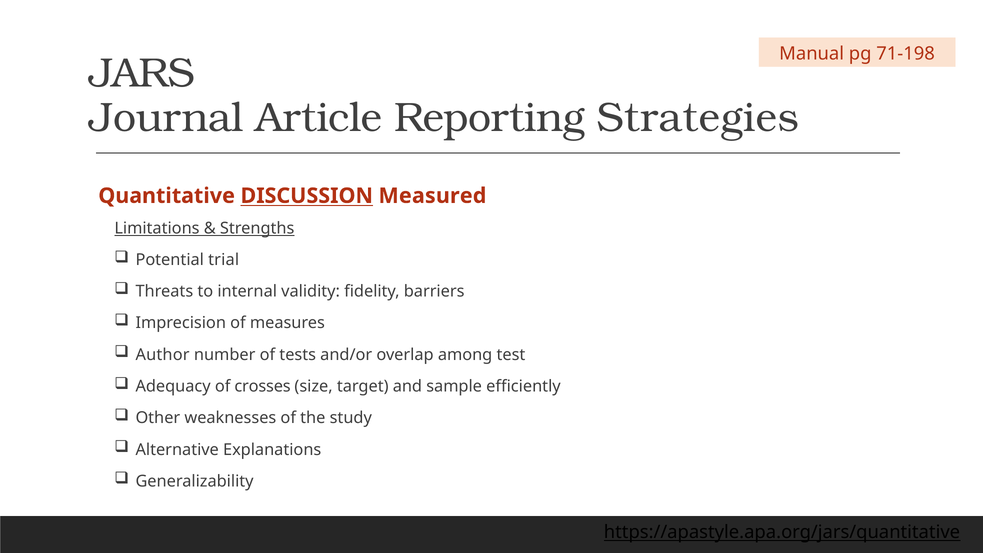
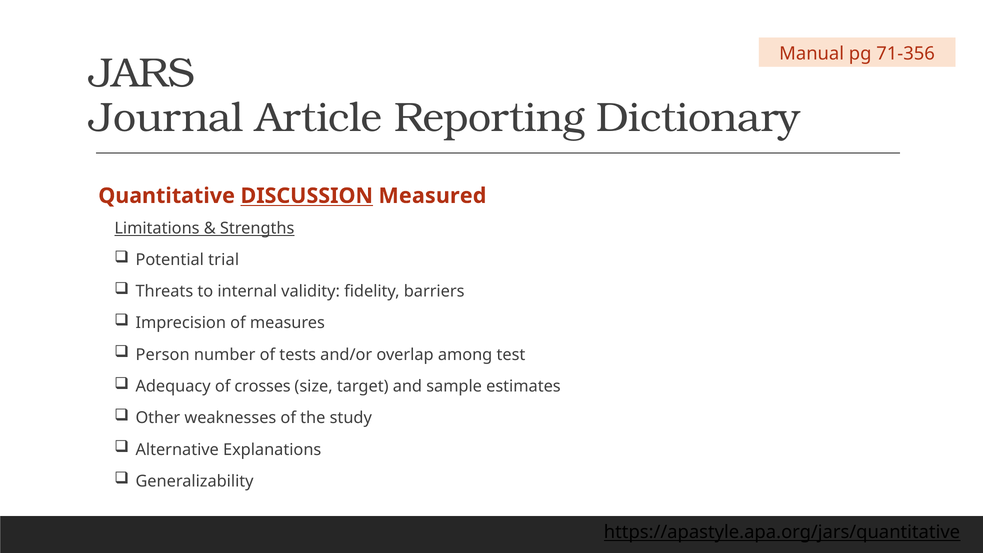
71-198: 71-198 -> 71-356 (906, 53)
Strategies: Strategies -> Dictionary (698, 118)
Author: Author -> Person (163, 355)
efficiently: efficiently -> estimates (523, 386)
